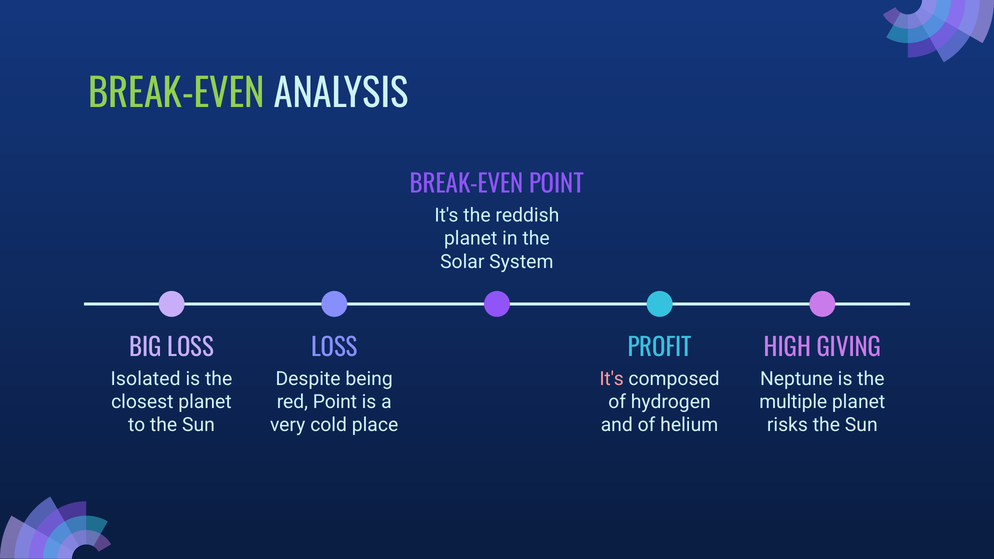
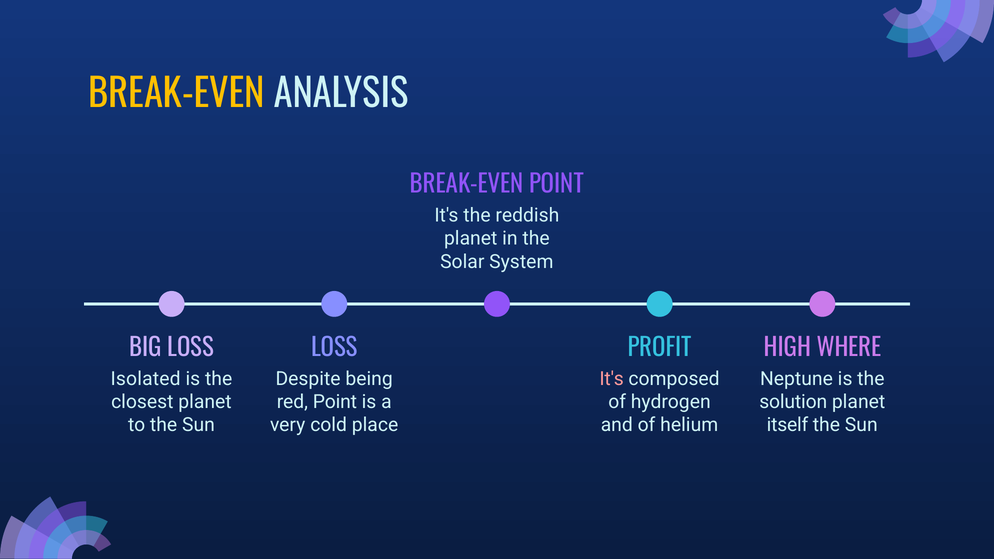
BREAK-EVEN colour: light green -> yellow (177, 95)
GIVING: GIVING -> WHERE (849, 348)
multiple: multiple -> solution (793, 402)
risks: risks -> itself (787, 425)
